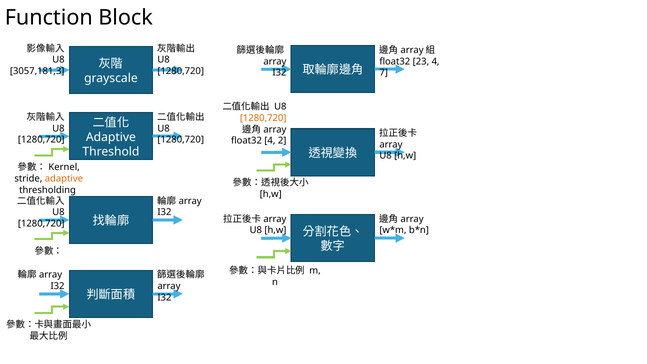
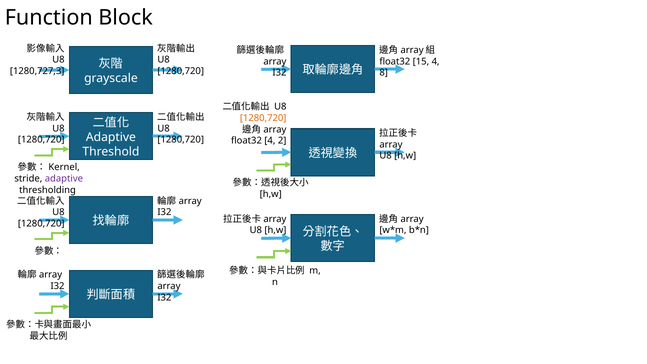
23: 23 -> 15 (421, 61)
3057,181,3: 3057,181,3 -> 1280,727,3 (37, 71)
7: 7 -> 8 (384, 73)
adaptive colour: orange -> purple (64, 179)
